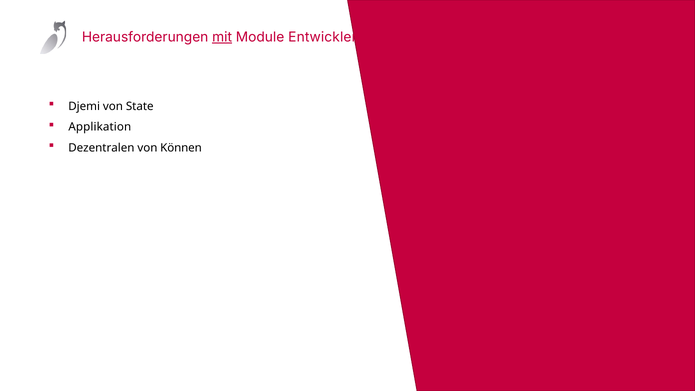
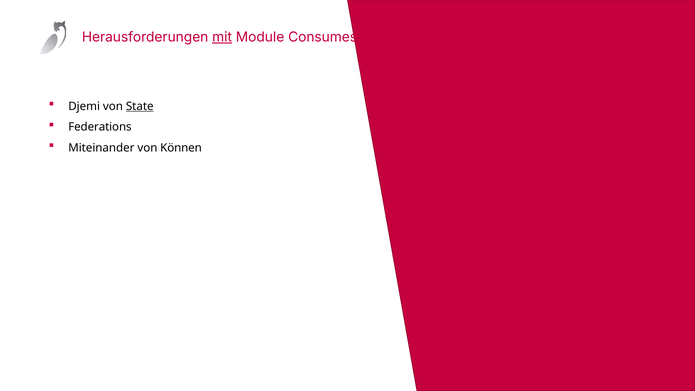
Entwickler: Entwickler -> Consumes (323, 37)
State underline: none -> present (140, 106)
Applikation: Applikation -> Federations (100, 127)
Dezentralen: Dezentralen -> Miteinander (101, 148)
